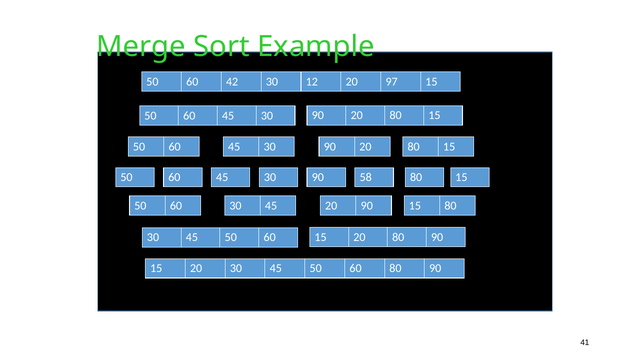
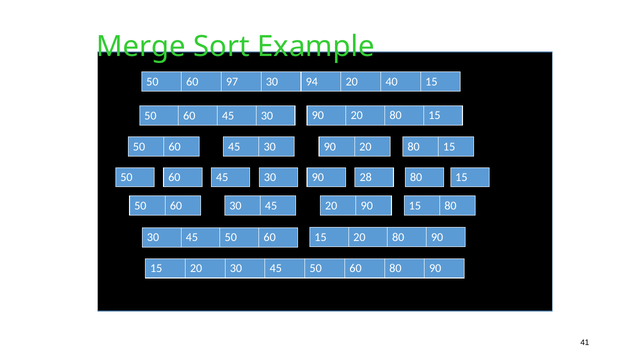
42: 42 -> 97 (232, 82)
12: 12 -> 94 (312, 82)
97: 97 -> 40 (392, 82)
58: 58 -> 28 (366, 177)
